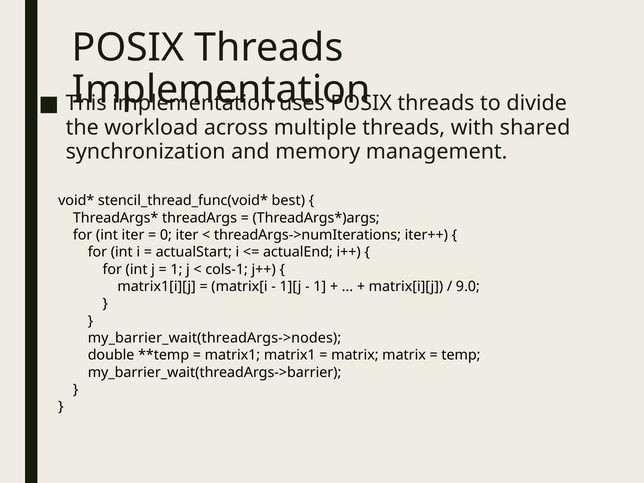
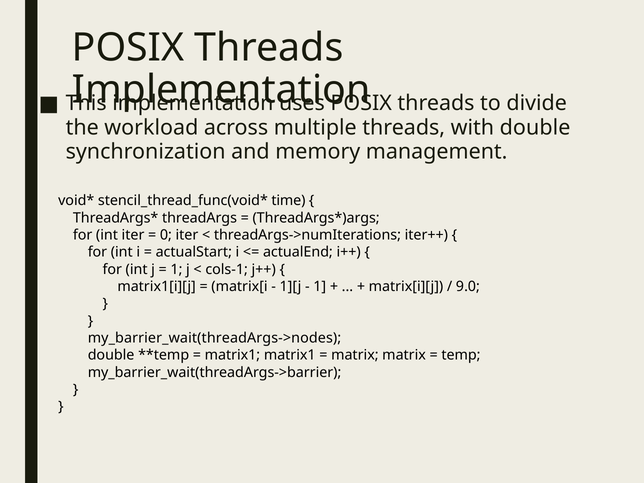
with shared: shared -> double (535, 128)
best: best -> time (288, 201)
